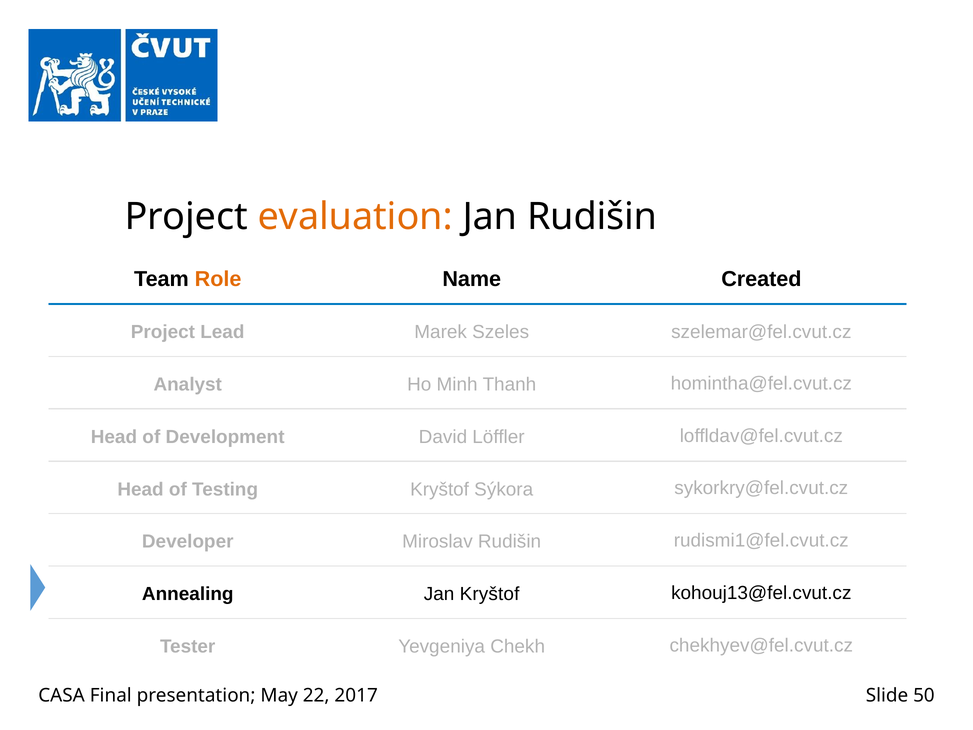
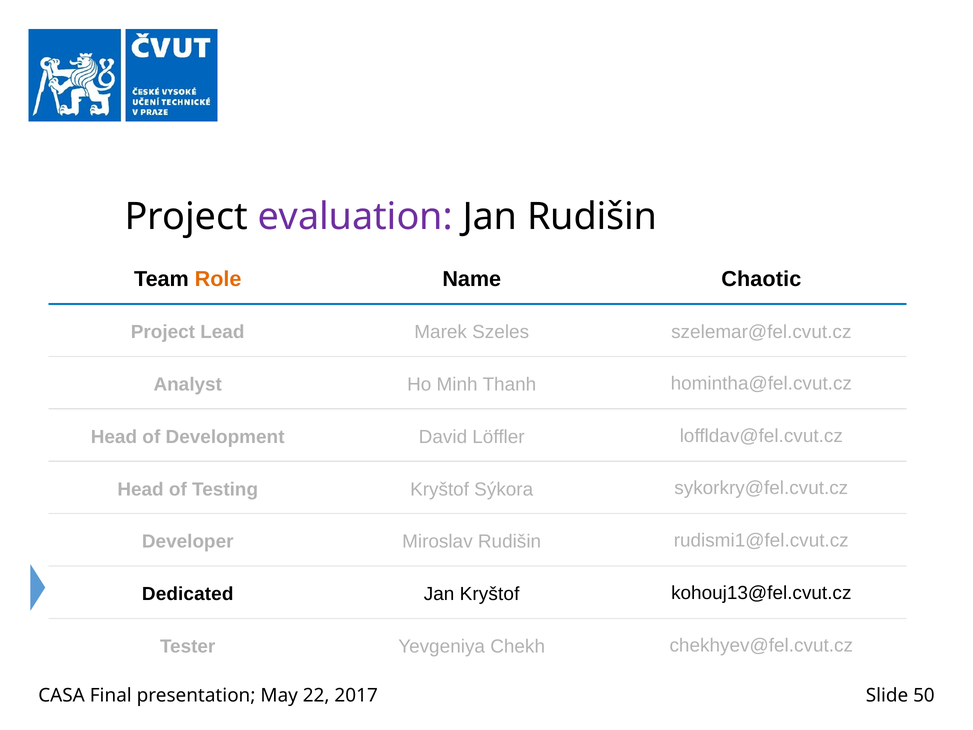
evaluation colour: orange -> purple (355, 217)
Created: Created -> Chaotic (761, 279)
Annealing: Annealing -> Dedicated (188, 594)
